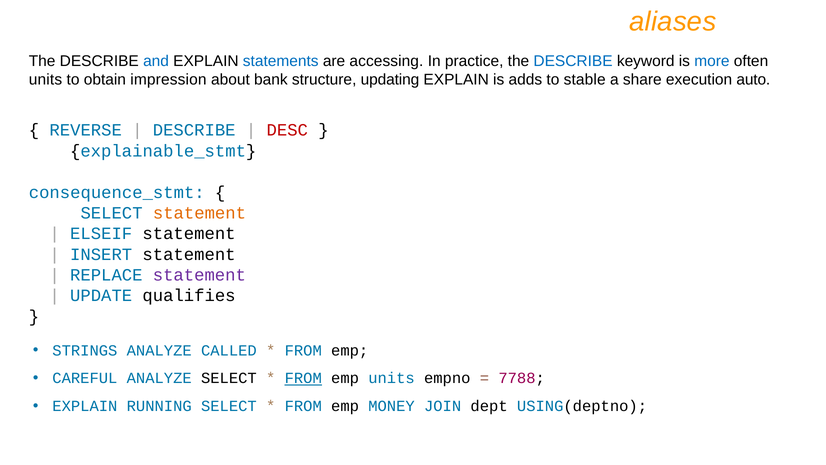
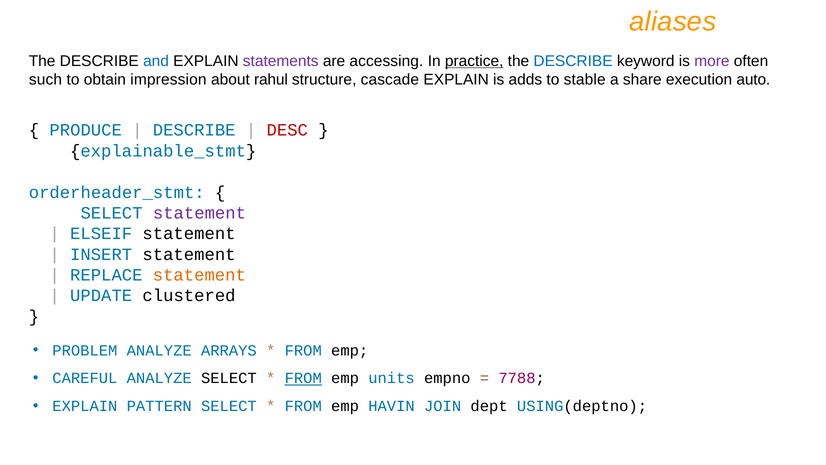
statements colour: blue -> purple (281, 61)
practice underline: none -> present (474, 61)
more colour: blue -> purple (712, 61)
units: units -> such (45, 80)
bank: bank -> rahul (271, 80)
updating: updating -> cascade (390, 80)
REVERSE: REVERSE -> PRODUCE (86, 130)
consequence_stmt: consequence_stmt -> orderheader_stmt (117, 192)
statement colour: orange -> purple (199, 213)
statement colour: purple -> orange (199, 275)
qualifies: qualifies -> clustered (189, 295)
STRINGS: STRINGS -> PROBLEM (85, 350)
CALLED: CALLED -> ARRAYS (229, 350)
RUNNING: RUNNING -> PATTERN (159, 406)
MONEY: MONEY -> HAVIN (392, 406)
